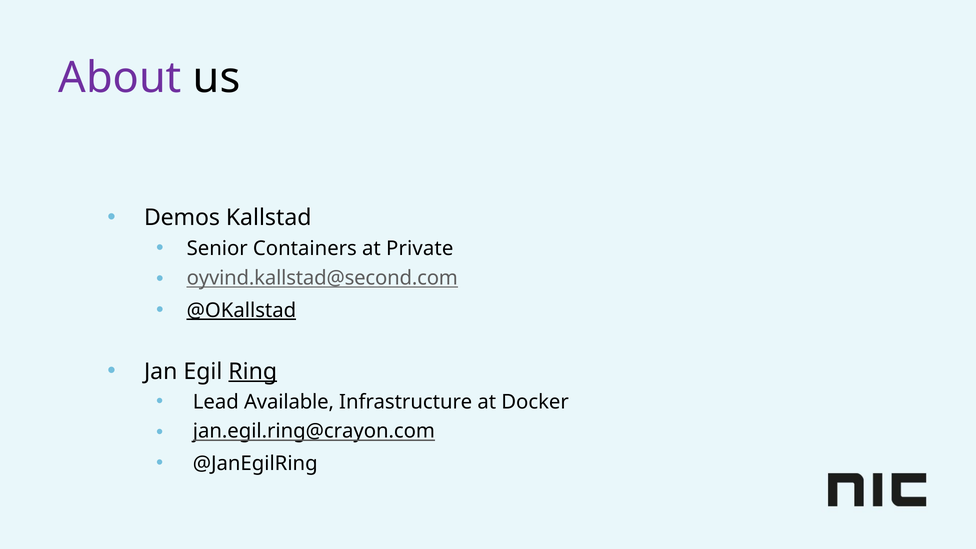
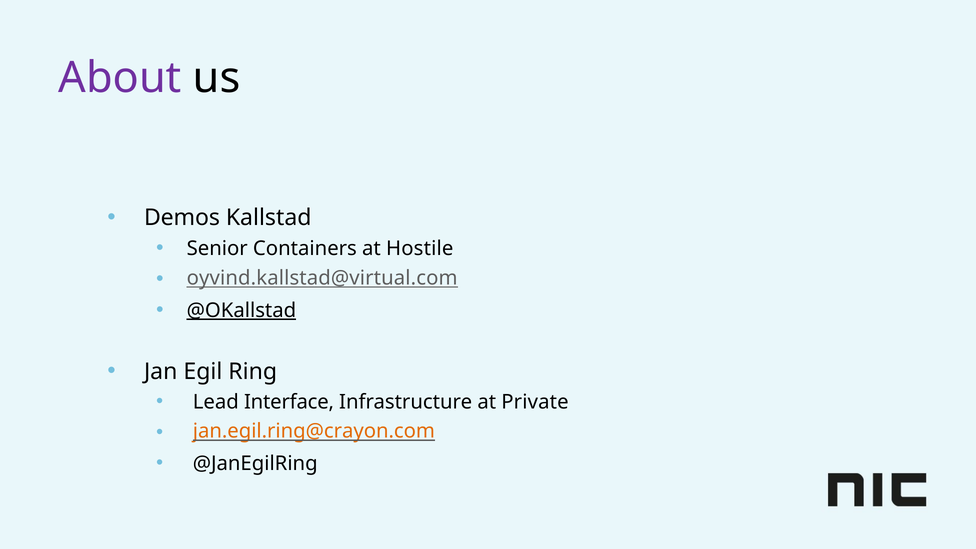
Private: Private -> Hostile (420, 249)
oyvind.kallstad@second.com: oyvind.kallstad@second.com -> oyvind.kallstad@virtual.com (322, 278)
Ring underline: present -> none (253, 371)
Available: Available -> Interface (289, 402)
Docker: Docker -> Private (535, 402)
jan.egil.ring@crayon.com colour: black -> orange (314, 431)
